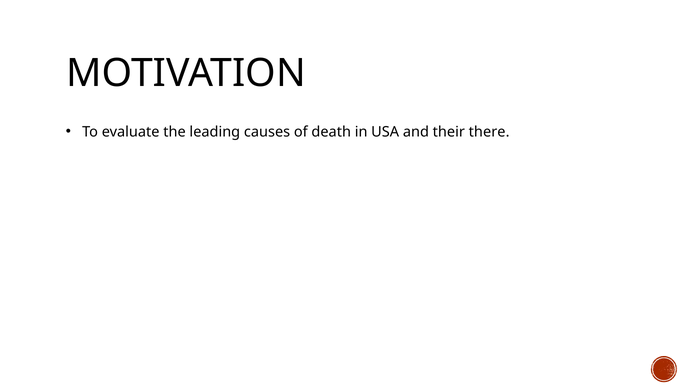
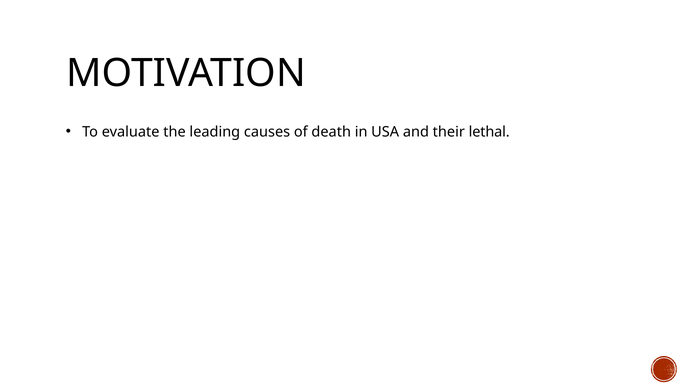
there: there -> lethal (489, 132)
